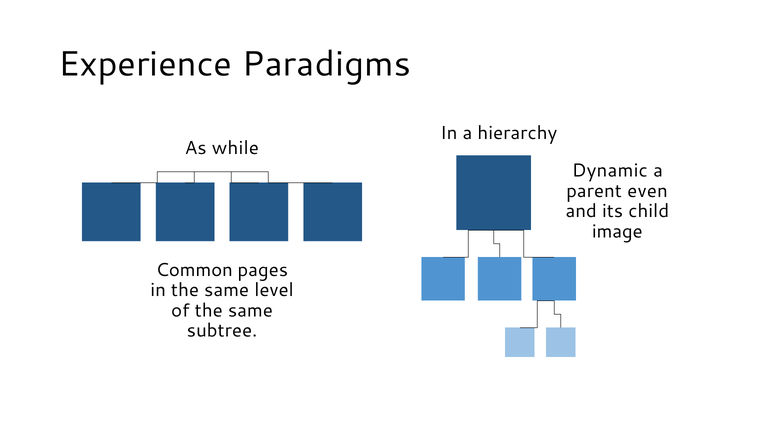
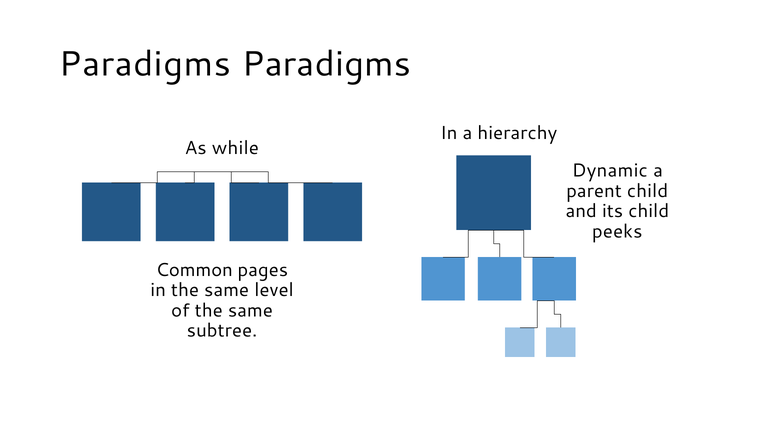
Experience: Experience -> Paradigms (145, 64)
parent even: even -> child (648, 191)
image: image -> peeks (617, 231)
